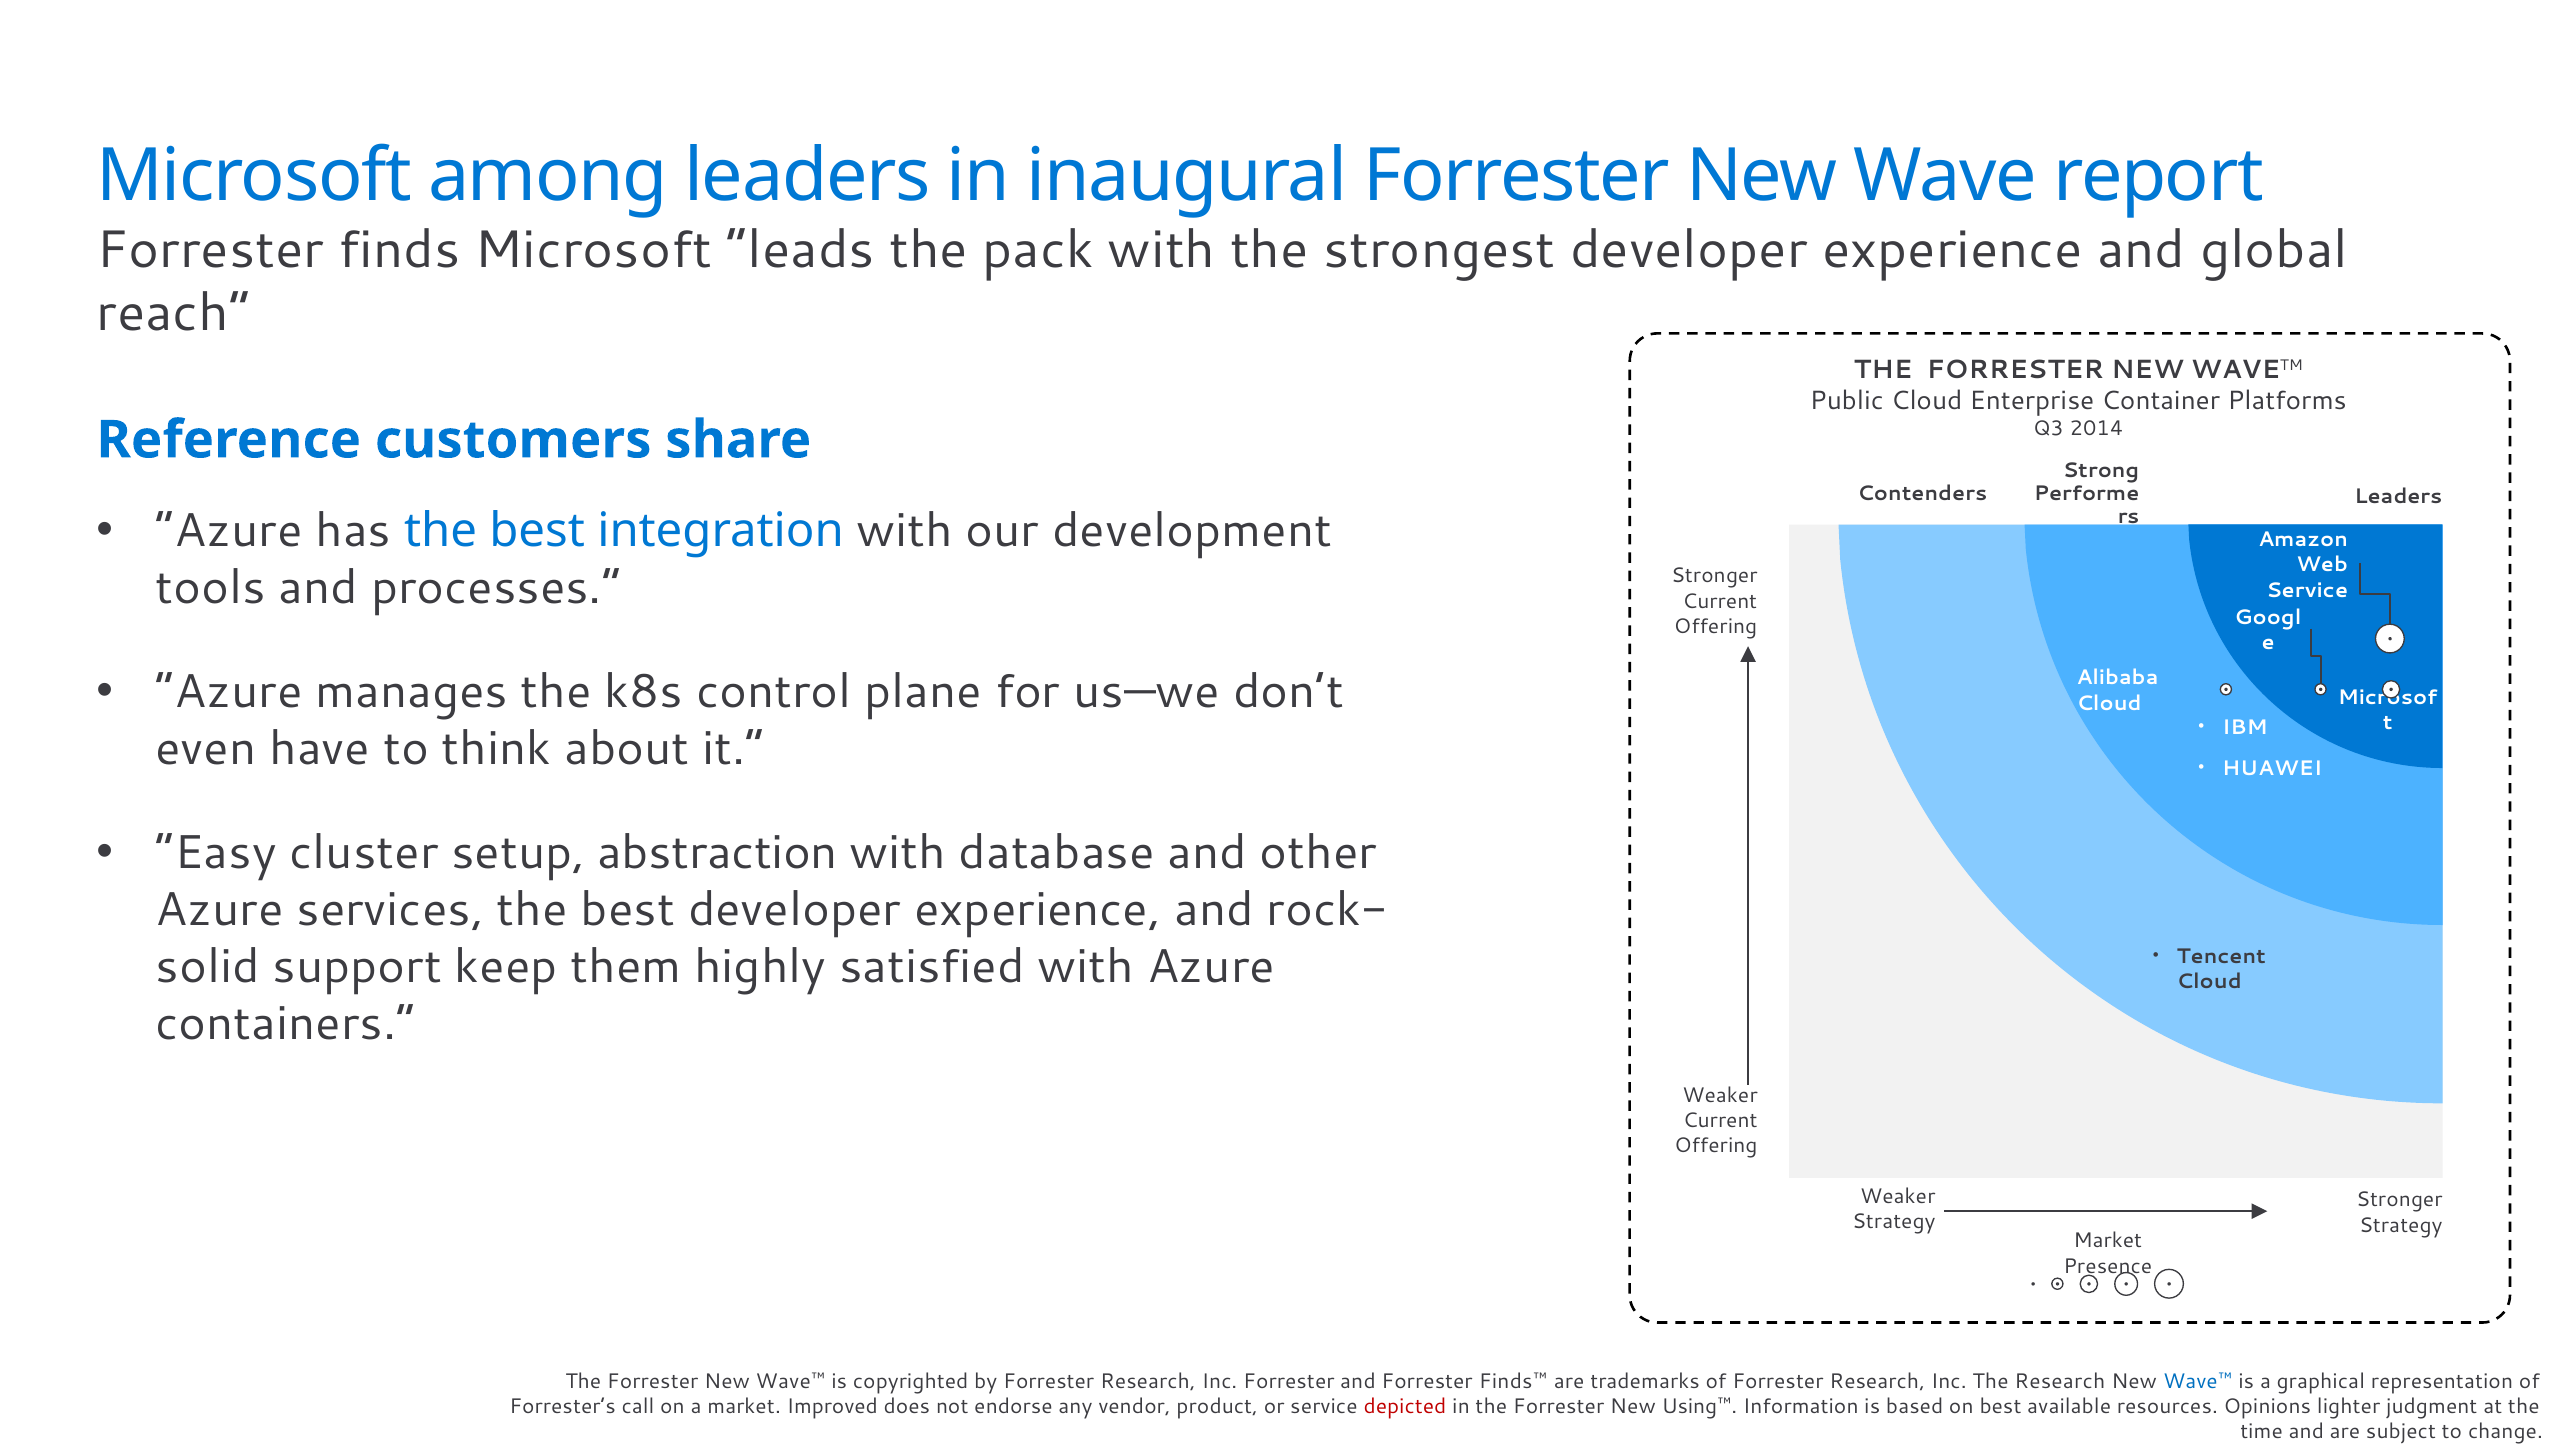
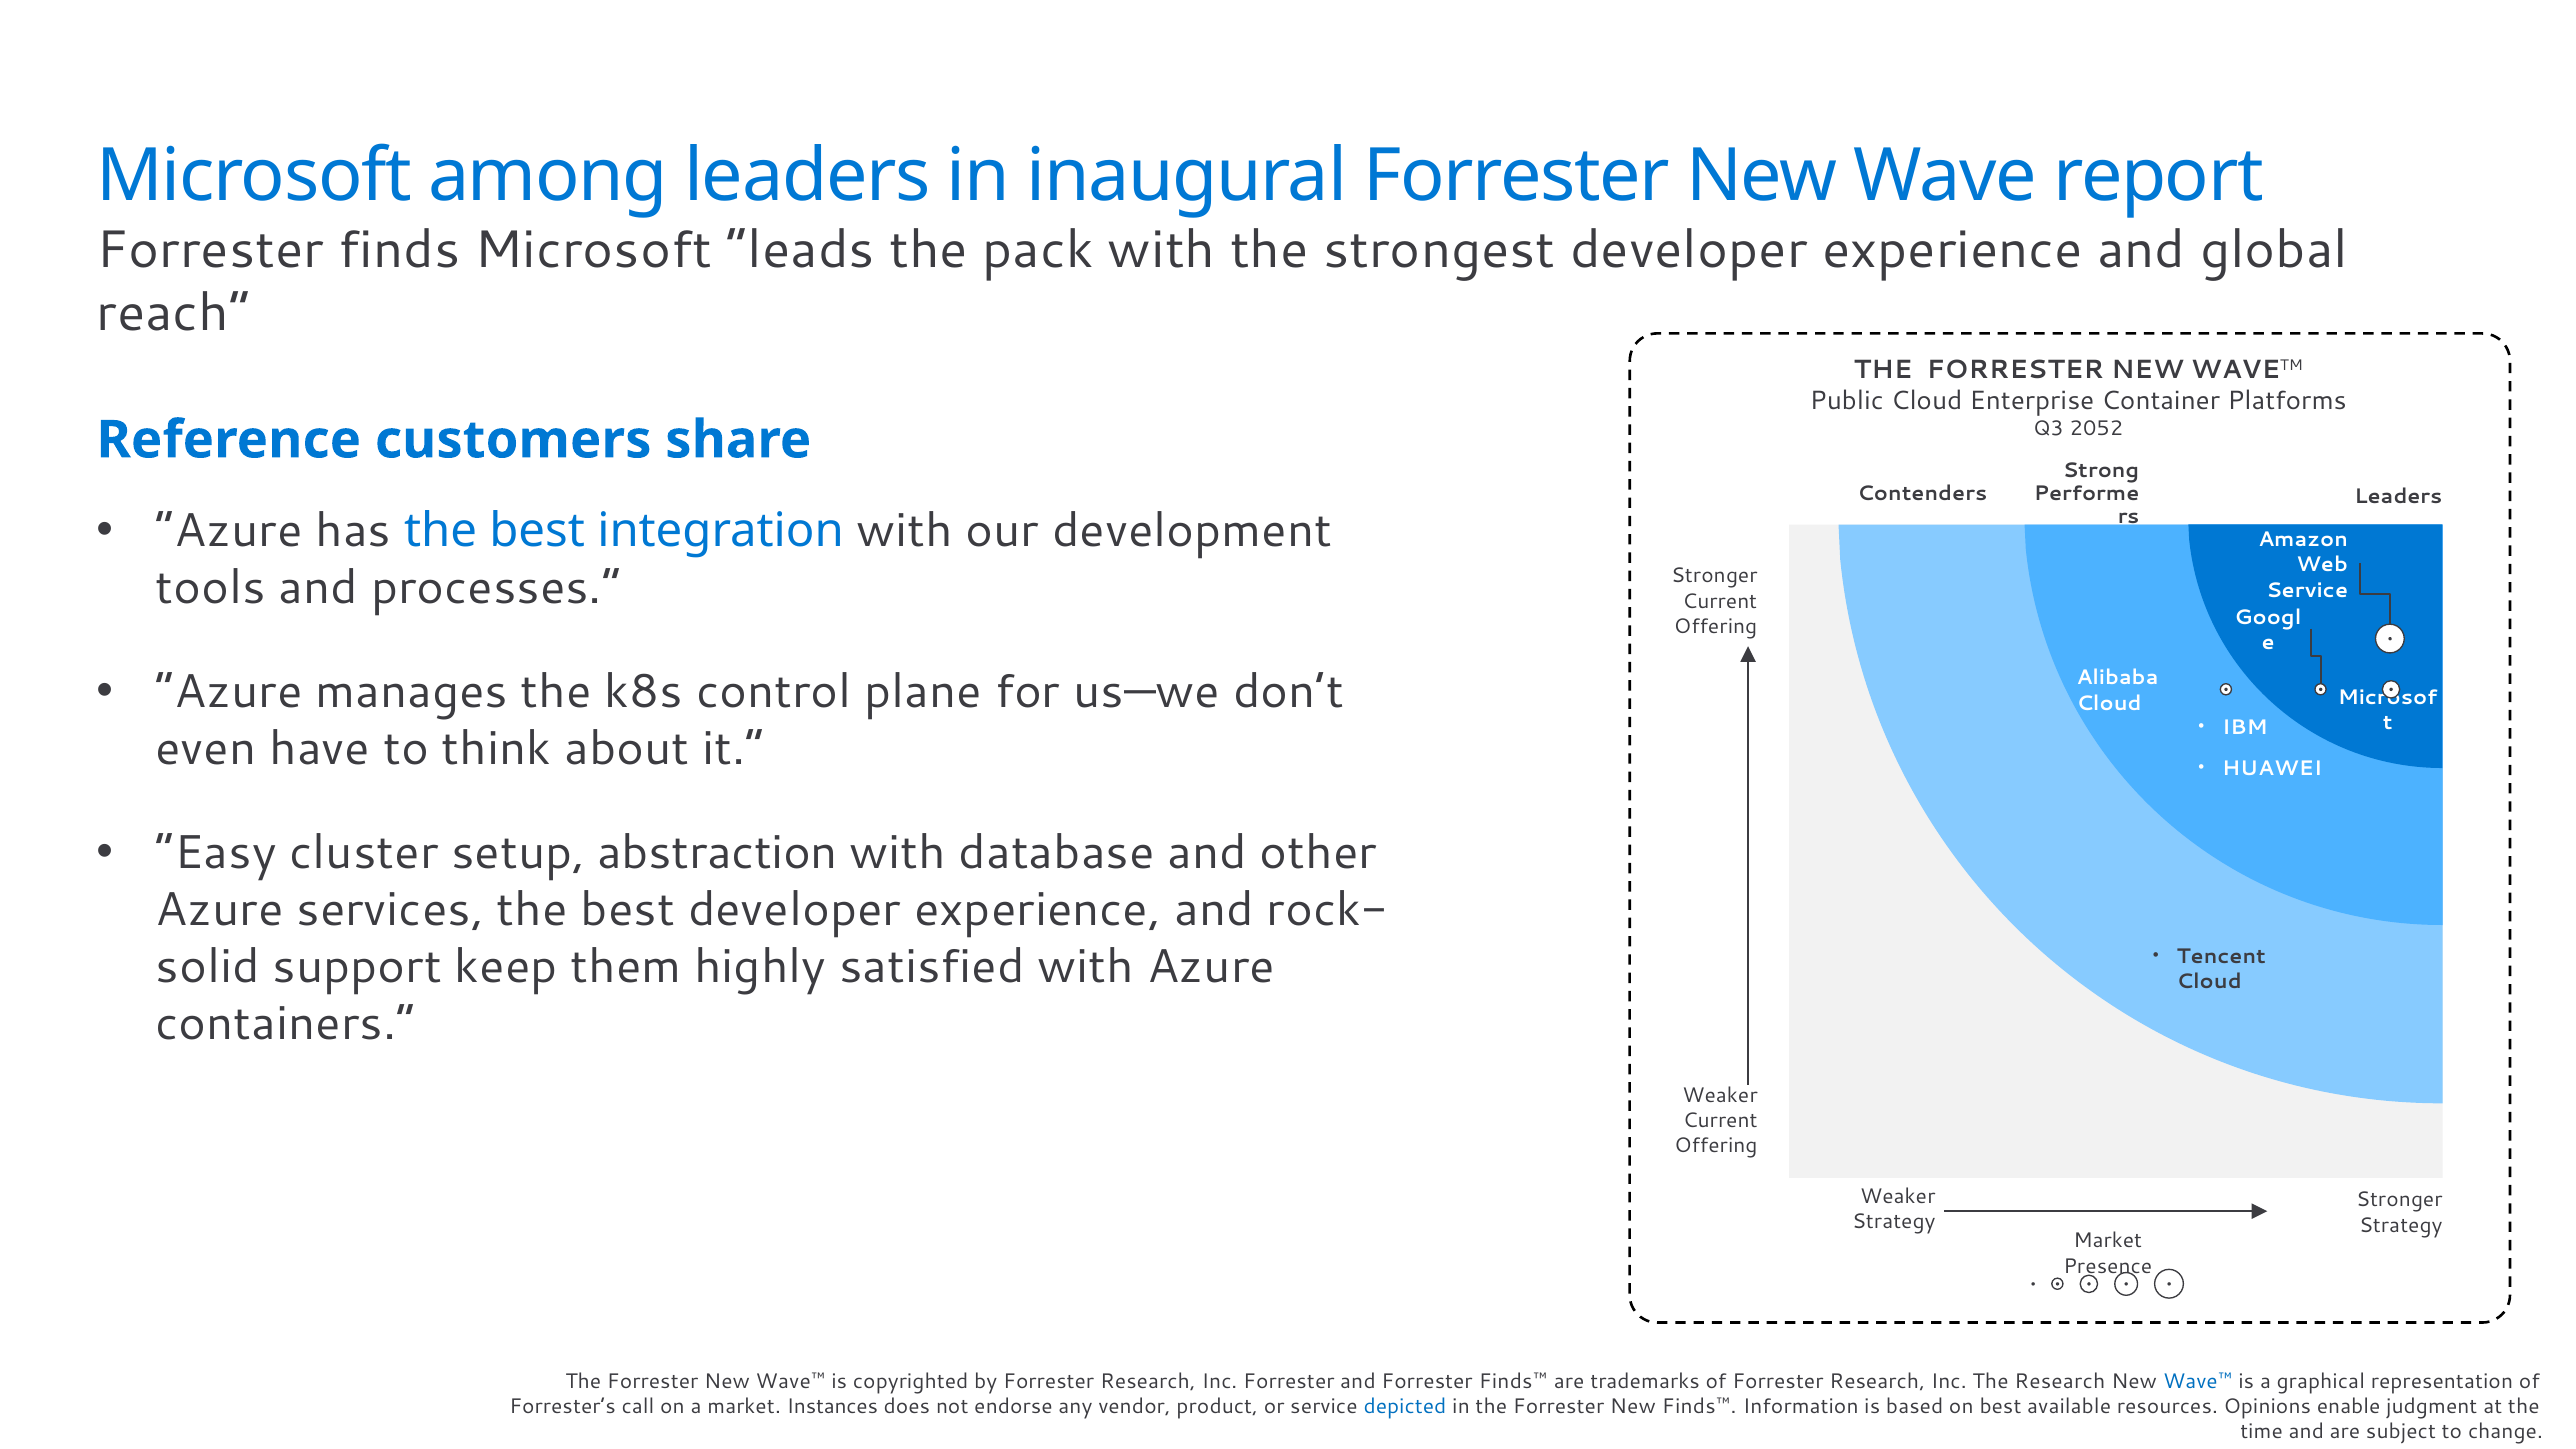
2014: 2014 -> 2052 (2096, 429)
Improved: Improved -> Instances (832, 1406)
depicted colour: red -> blue (1405, 1406)
New Using™: Using™ -> Finds™ (1699, 1406)
lighter: lighter -> enable (2349, 1406)
